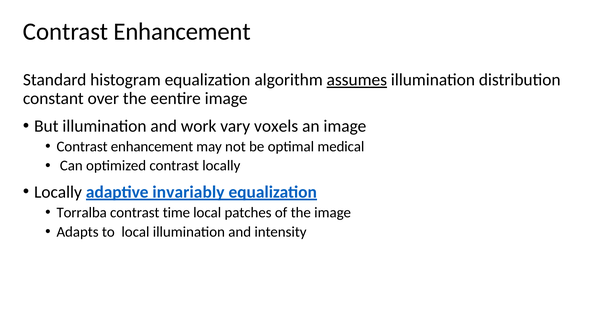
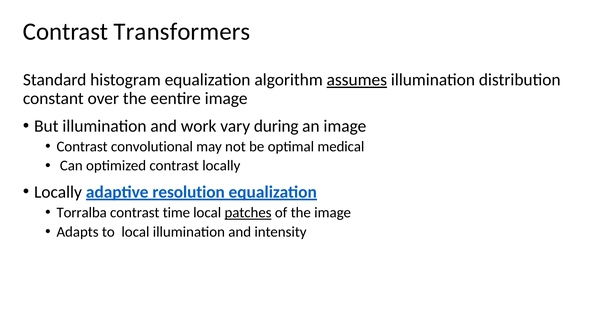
Enhancement: Enhancement -> Transformers (182, 32)
voxels: voxels -> during (276, 126)
enhancement: enhancement -> convolutional (152, 147)
invariably: invariably -> resolution (189, 192)
patches underline: none -> present (248, 213)
